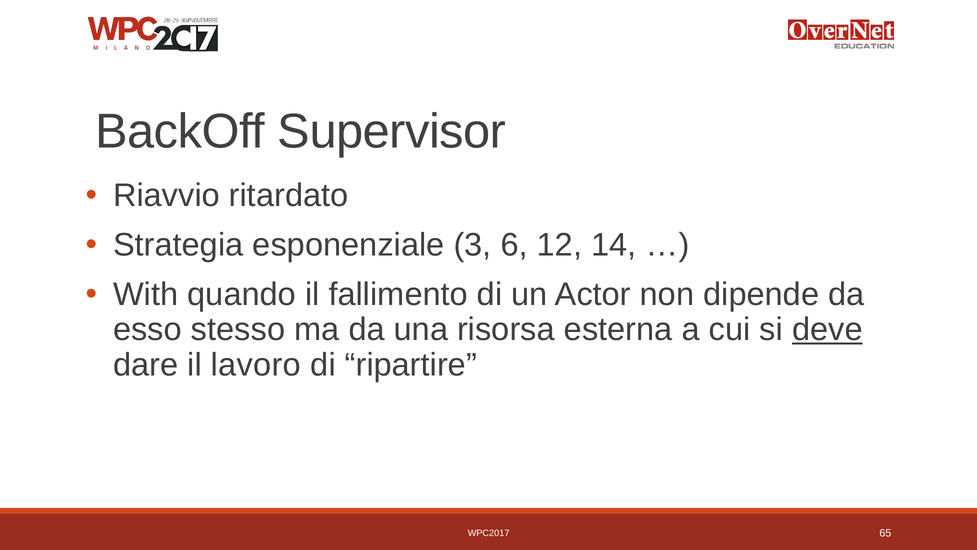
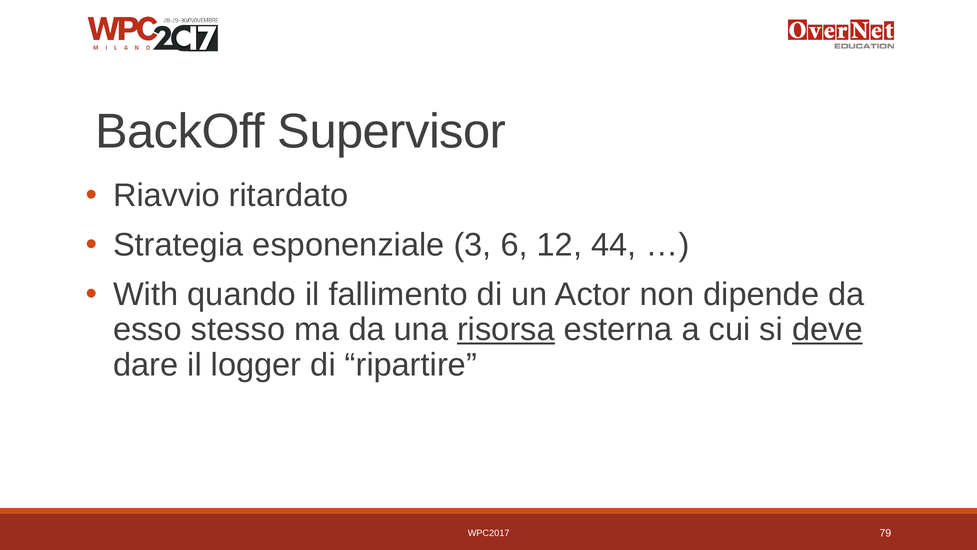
14: 14 -> 44 (614, 245)
risorsa underline: none -> present (506, 329)
lavoro: lavoro -> logger (256, 365)
65: 65 -> 79 (885, 533)
